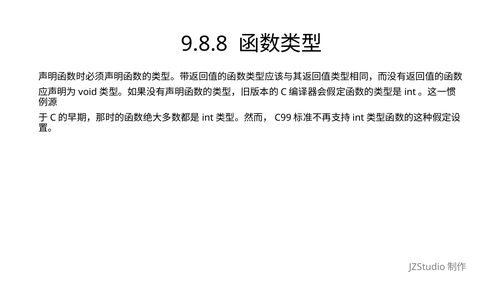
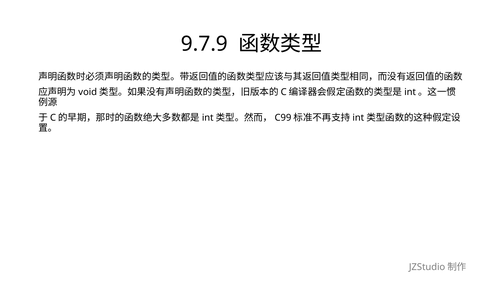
9.8.8: 9.8.8 -> 9.7.9 (204, 44)
